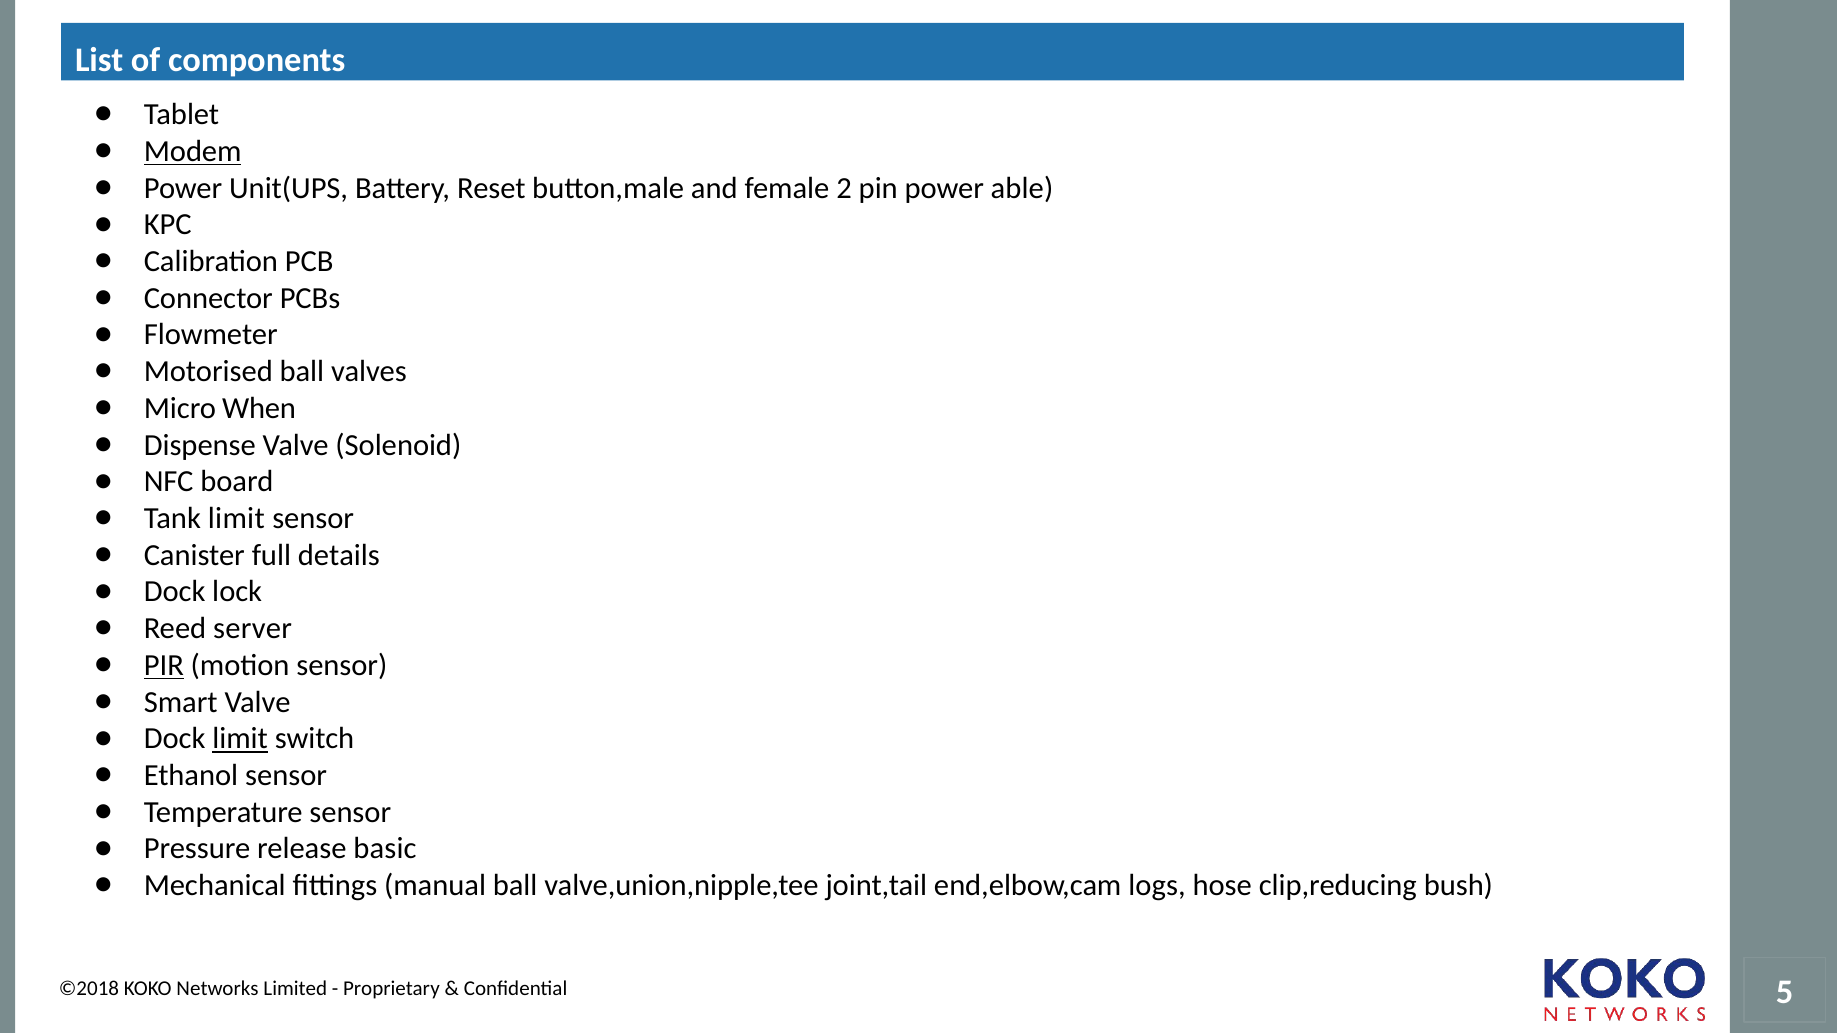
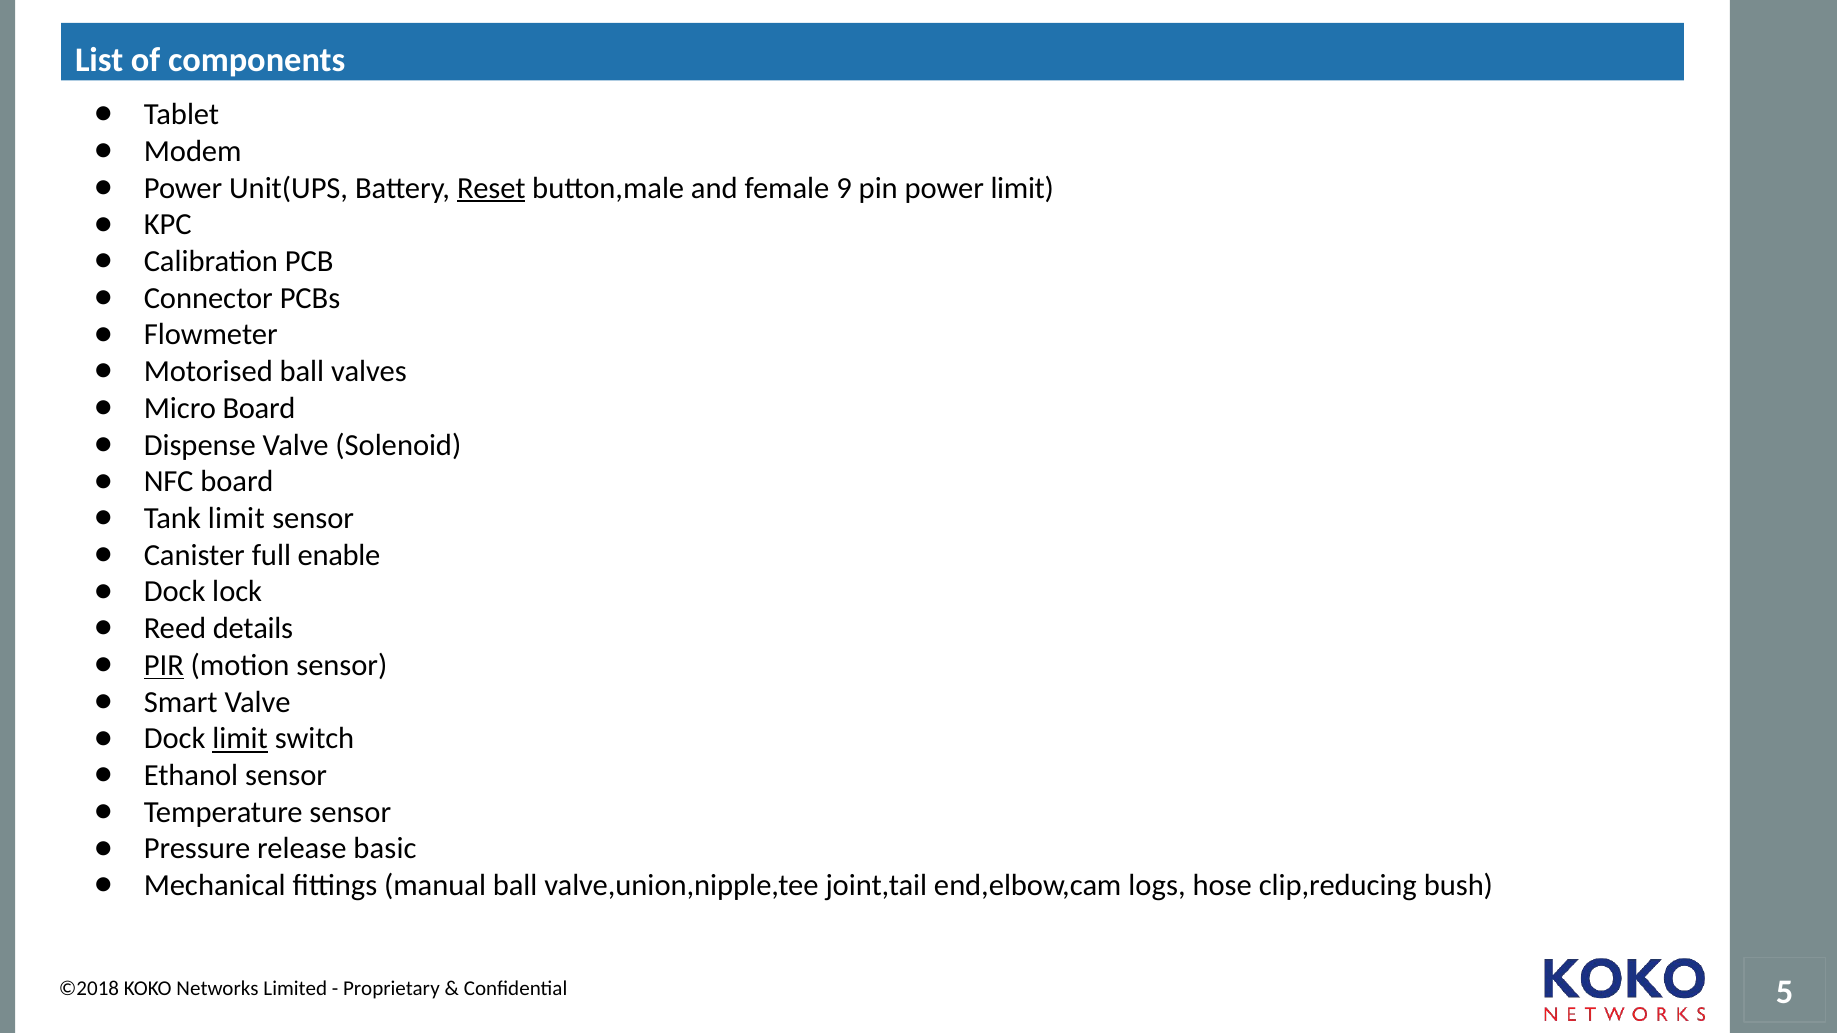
Modem underline: present -> none (193, 151)
Reset underline: none -> present (491, 188)
2: 2 -> 9 (844, 188)
power able: able -> limit (1022, 188)
Micro When: When -> Board (259, 408)
details: details -> enable (339, 555)
server: server -> details (253, 629)
